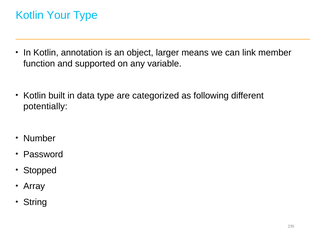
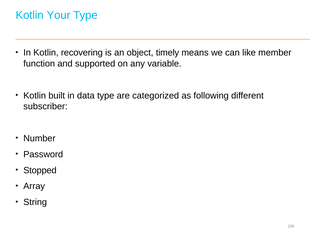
annotation: annotation -> recovering (82, 53)
larger: larger -> timely (167, 53)
link: link -> like (249, 53)
potentially: potentially -> subscriber (45, 107)
